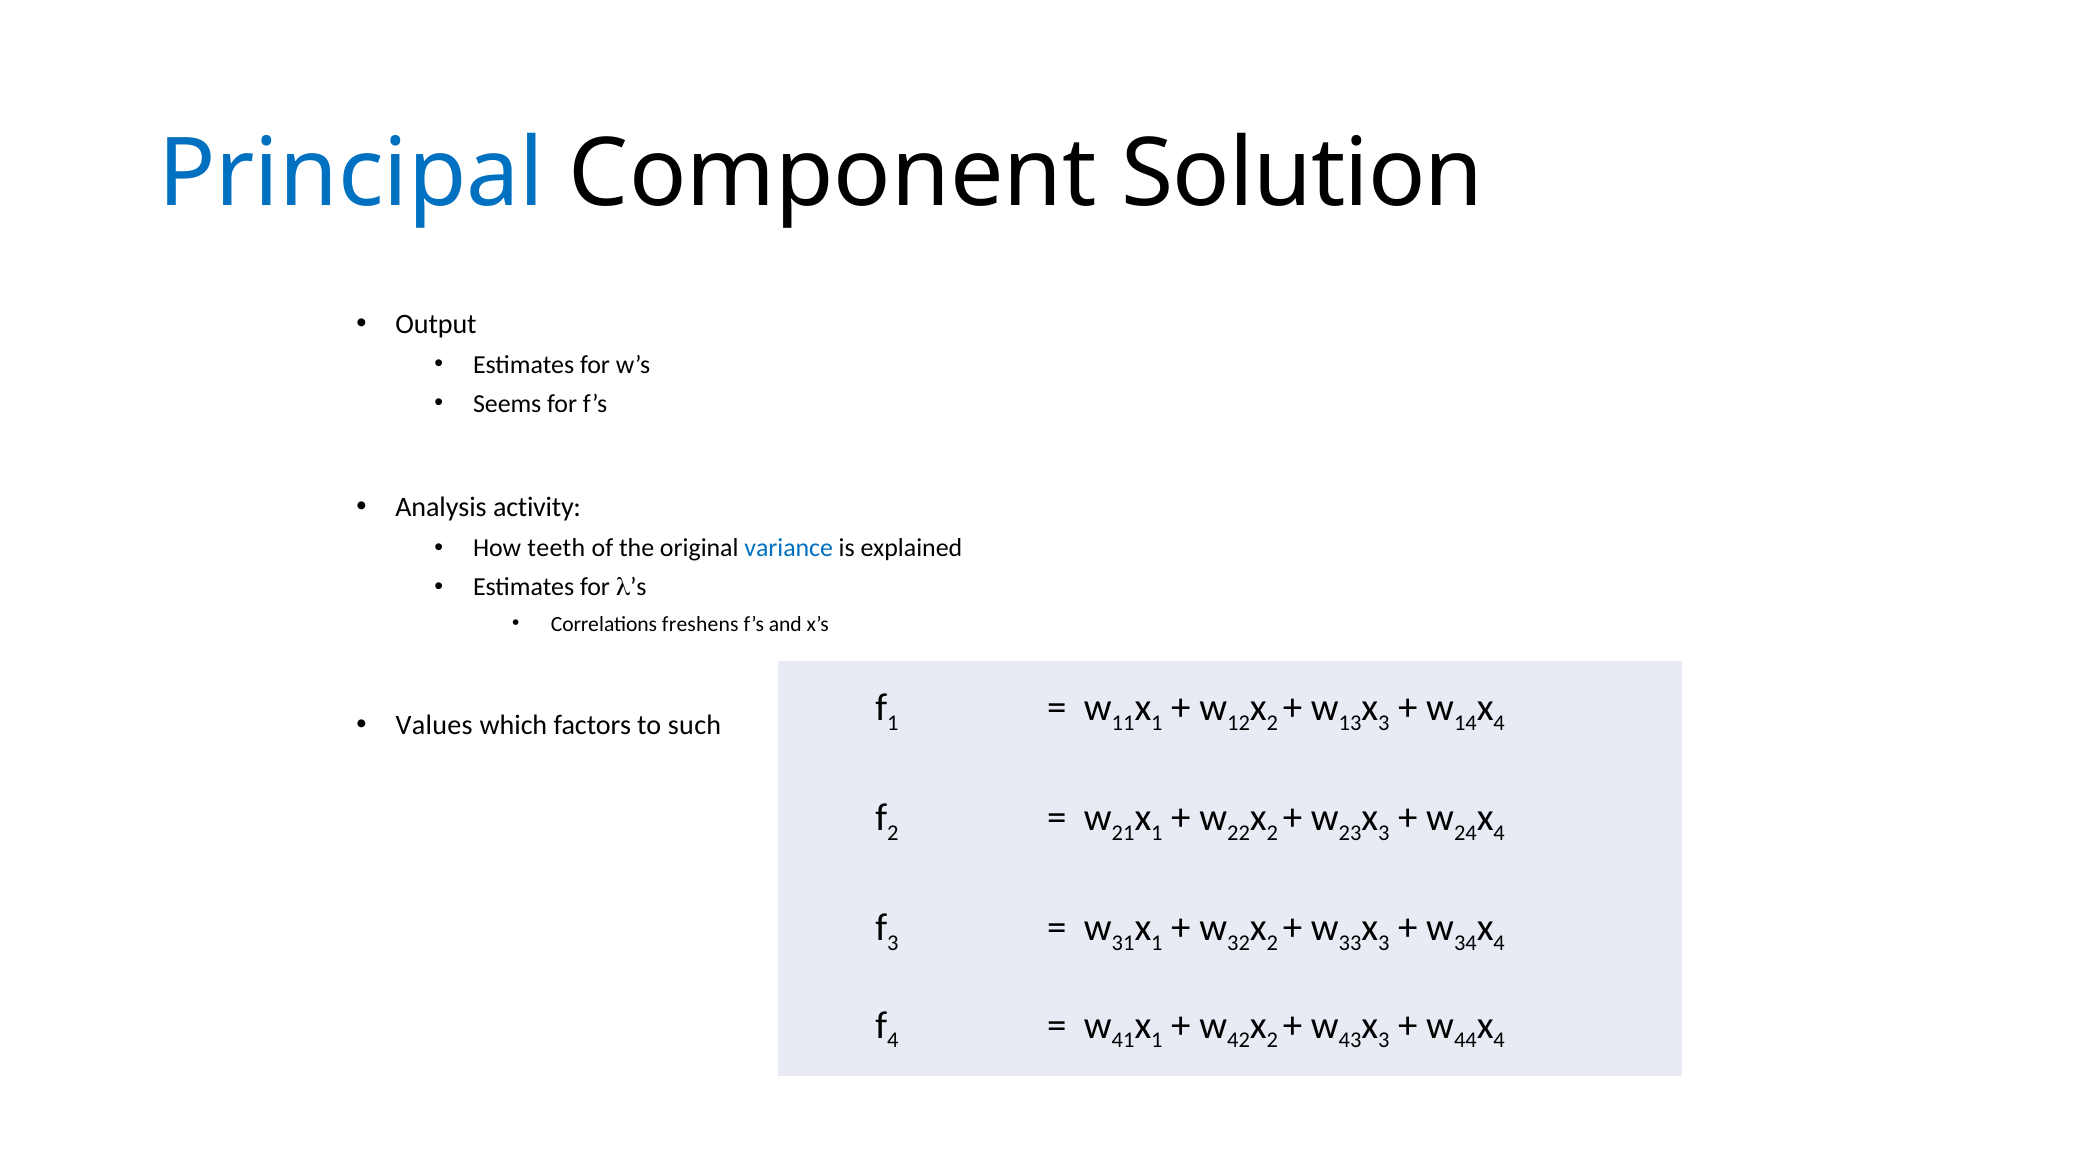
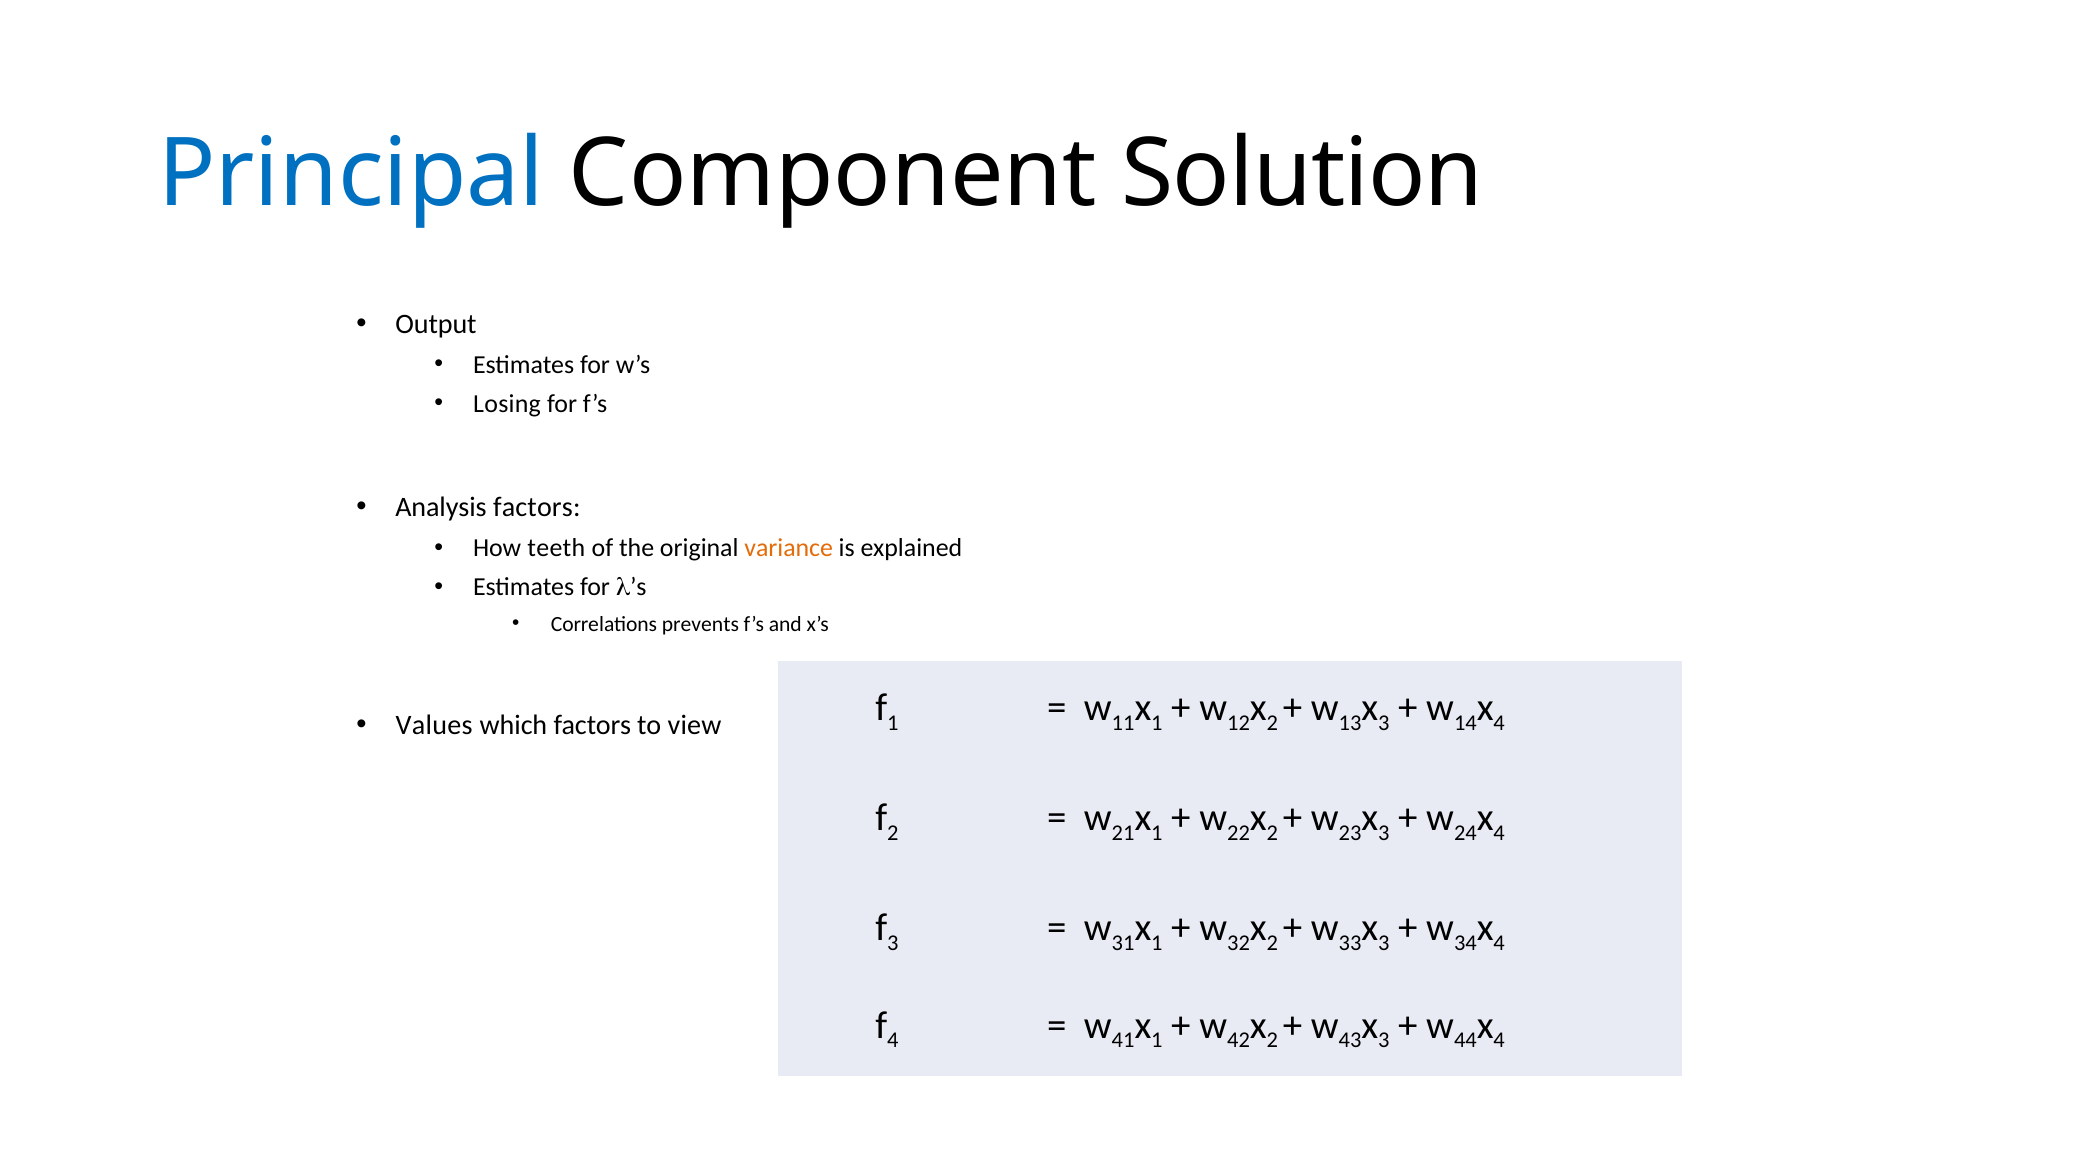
Seems: Seems -> Losing (507, 404)
Analysis activity: activity -> factors (537, 507)
variance colour: blue -> orange (789, 548)
freshens: freshens -> prevents (700, 624)
such: such -> view (695, 725)
